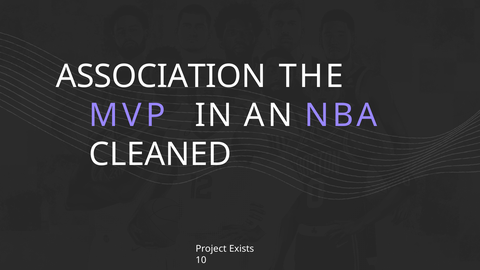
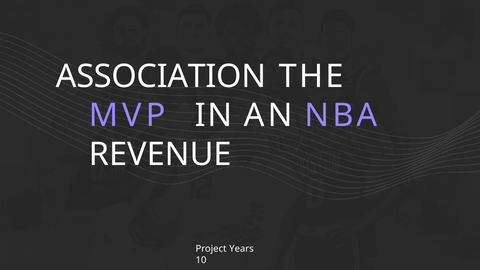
CLEANED: CLEANED -> REVENUE (160, 154)
Exists: Exists -> Years (242, 249)
